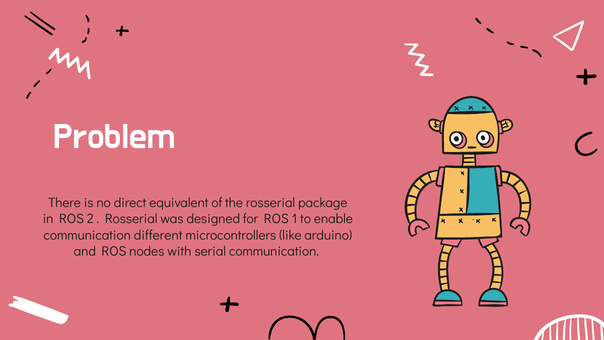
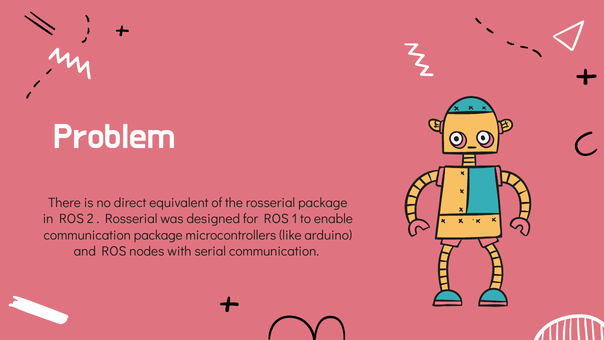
communication different: different -> package (158, 235)
